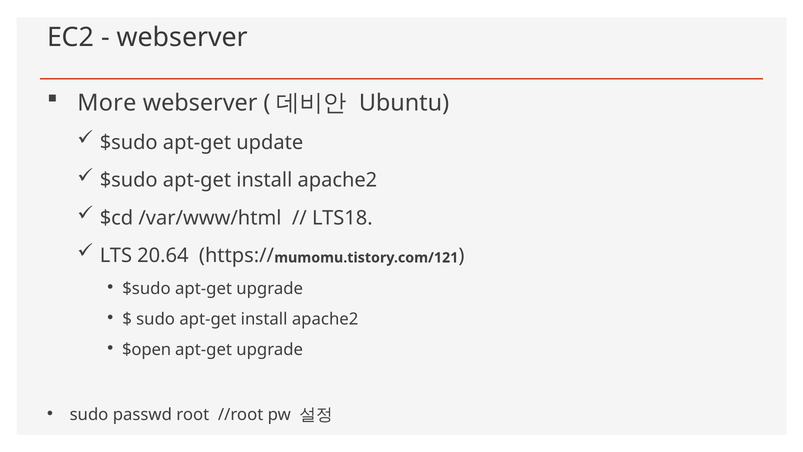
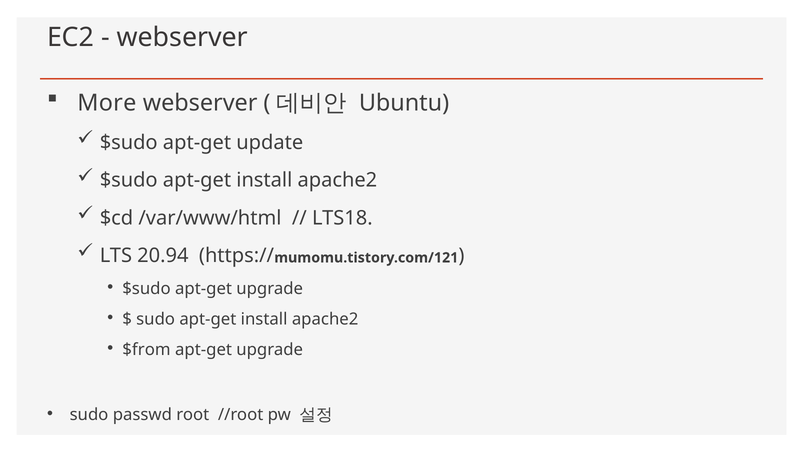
20.64: 20.64 -> 20.94 (163, 256)
$open: $open -> $from (146, 349)
